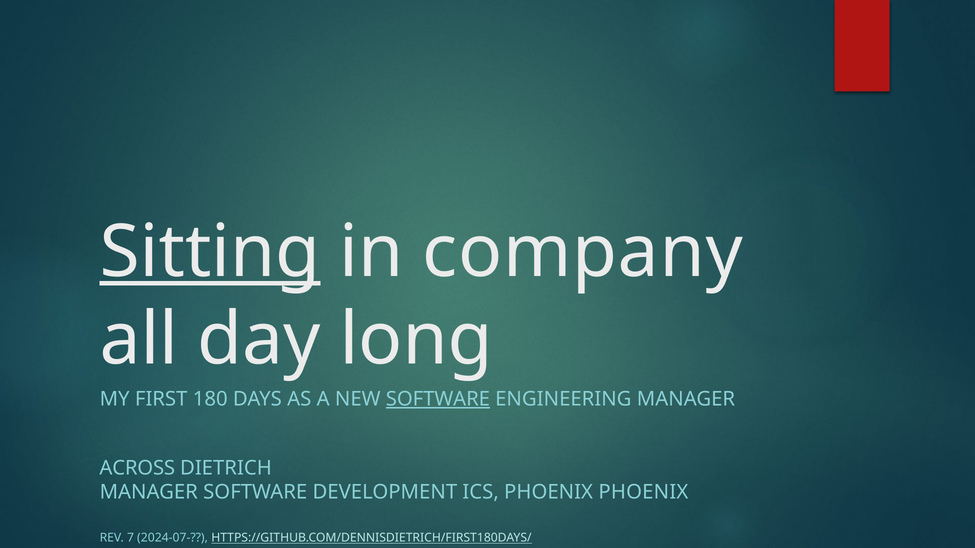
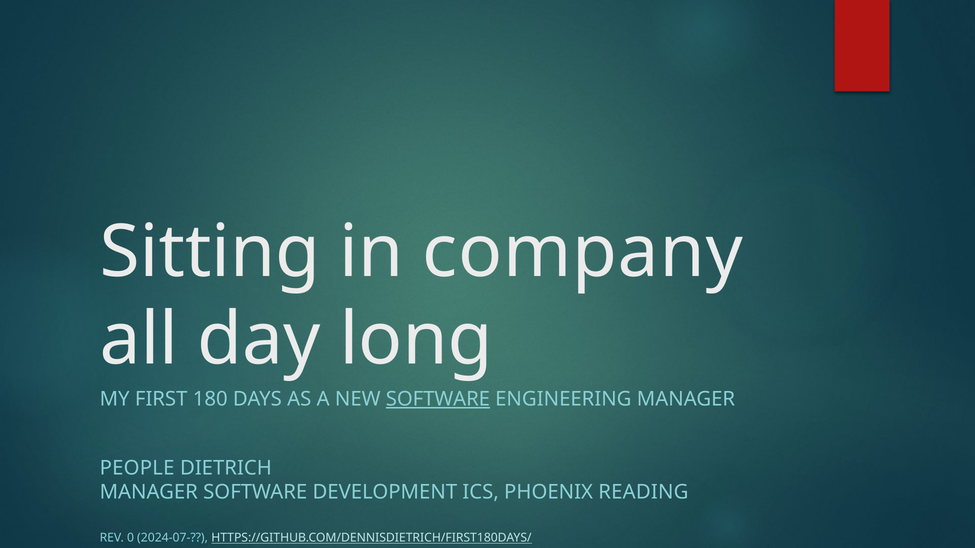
Sitting underline: present -> none (210, 252)
ACROSS: ACROSS -> PEOPLE (137, 468)
PHOENIX PHOENIX: PHOENIX -> READING (643, 493)
7: 7 -> 0 (130, 538)
